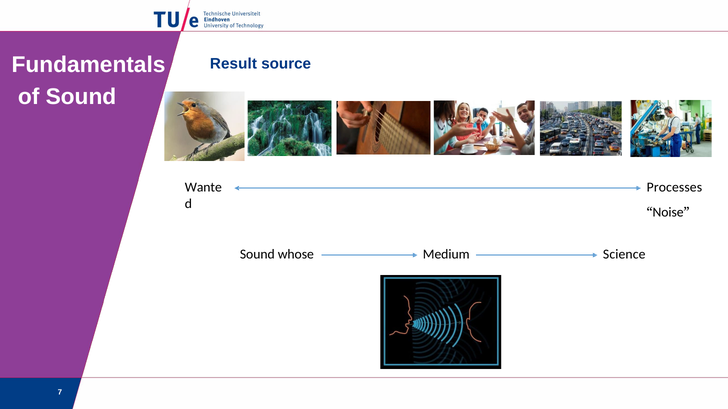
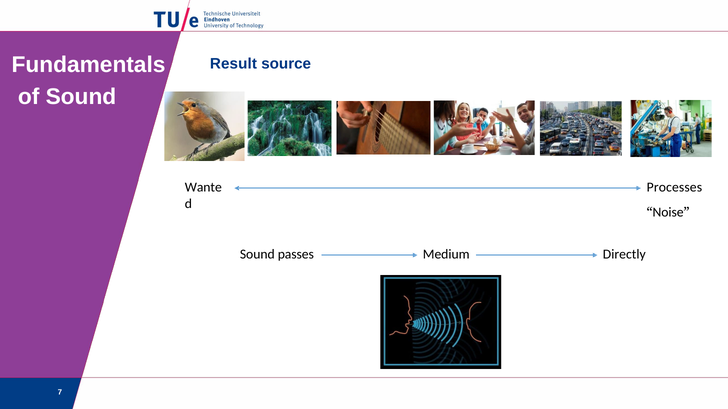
whose: whose -> passes (296, 254)
Science: Science -> Directly (624, 254)
